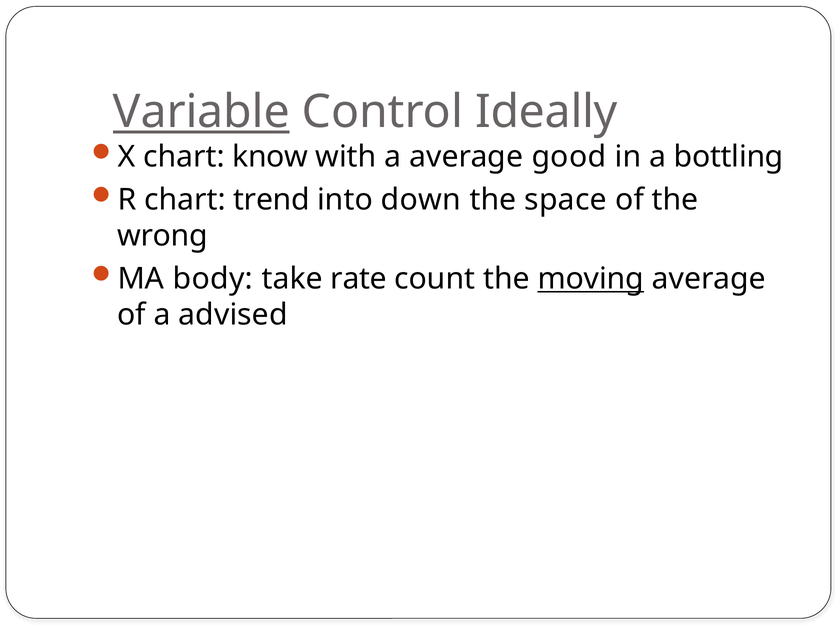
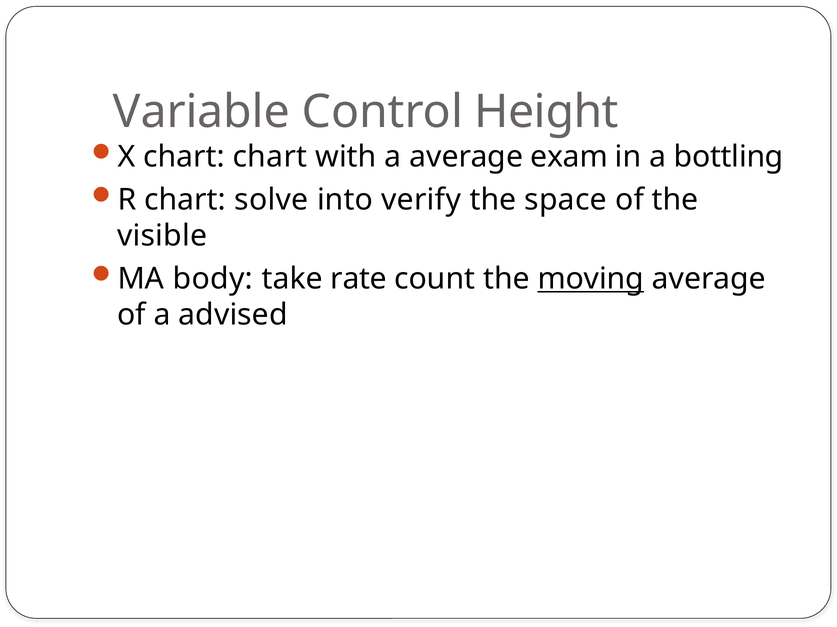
Variable underline: present -> none (201, 112)
Ideally: Ideally -> Height (546, 112)
chart know: know -> chart (270, 157)
good: good -> exam (569, 157)
trend: trend -> solve (271, 200)
down: down -> verify (421, 200)
wrong: wrong -> visible (162, 236)
